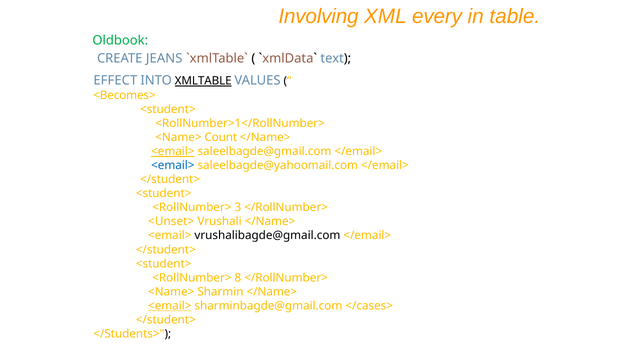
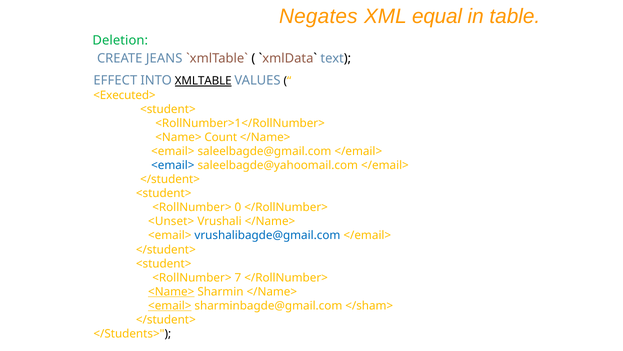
Involving: Involving -> Negates (318, 16)
every: every -> equal (437, 16)
Oldbook: Oldbook -> Deletion (120, 40)
<Becomes>: <Becomes> -> <Executed> (124, 95)
<email> underline: present -> none (173, 151)
3: 3 -> 0 (238, 207)
vrushalibagde@gmail.com colour: black -> blue (267, 235)
8: 8 -> 7 (238, 277)
<Name> underline: none -> present (171, 291)
</cases>: </cases> -> </sham> (369, 305)
